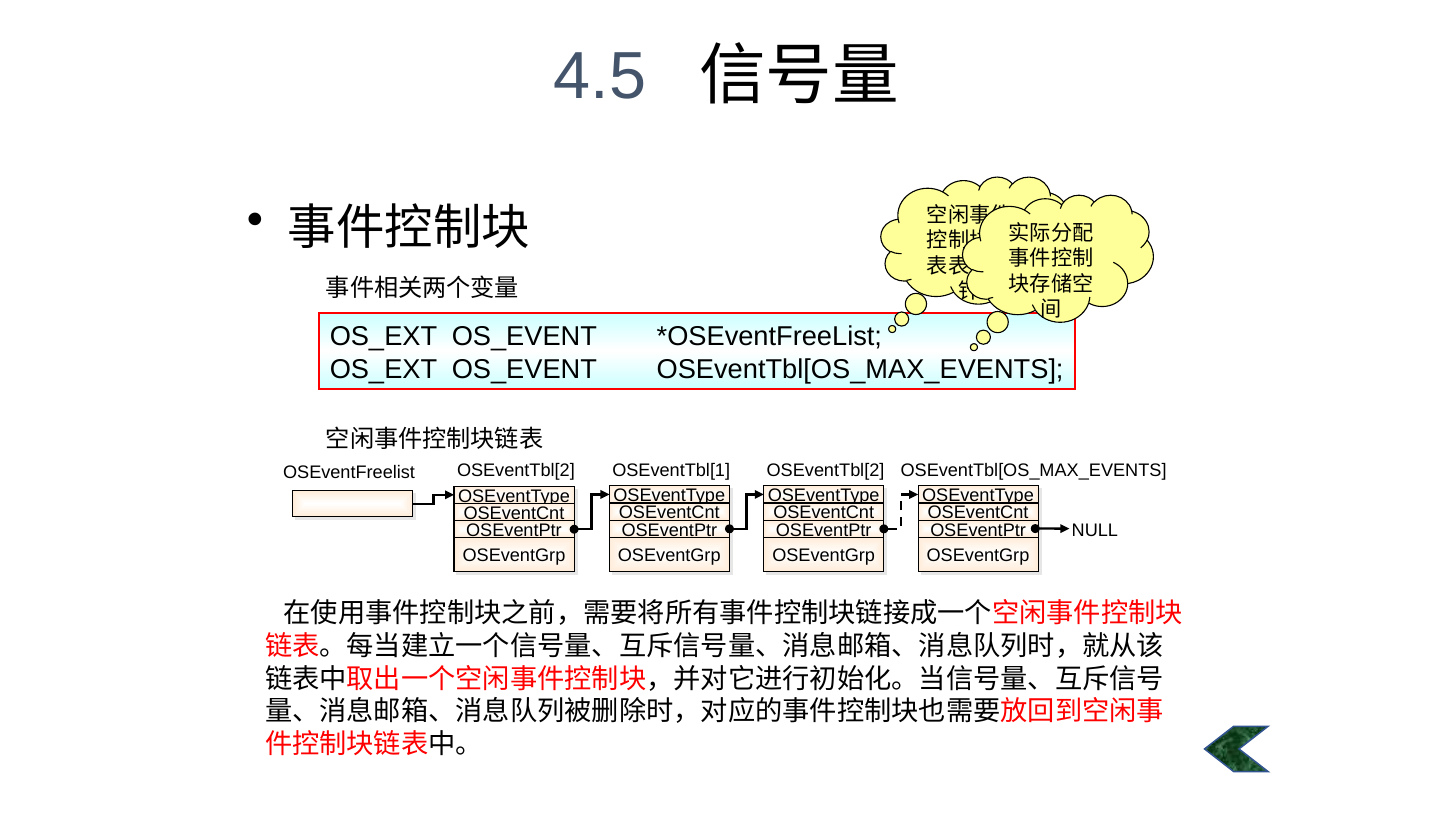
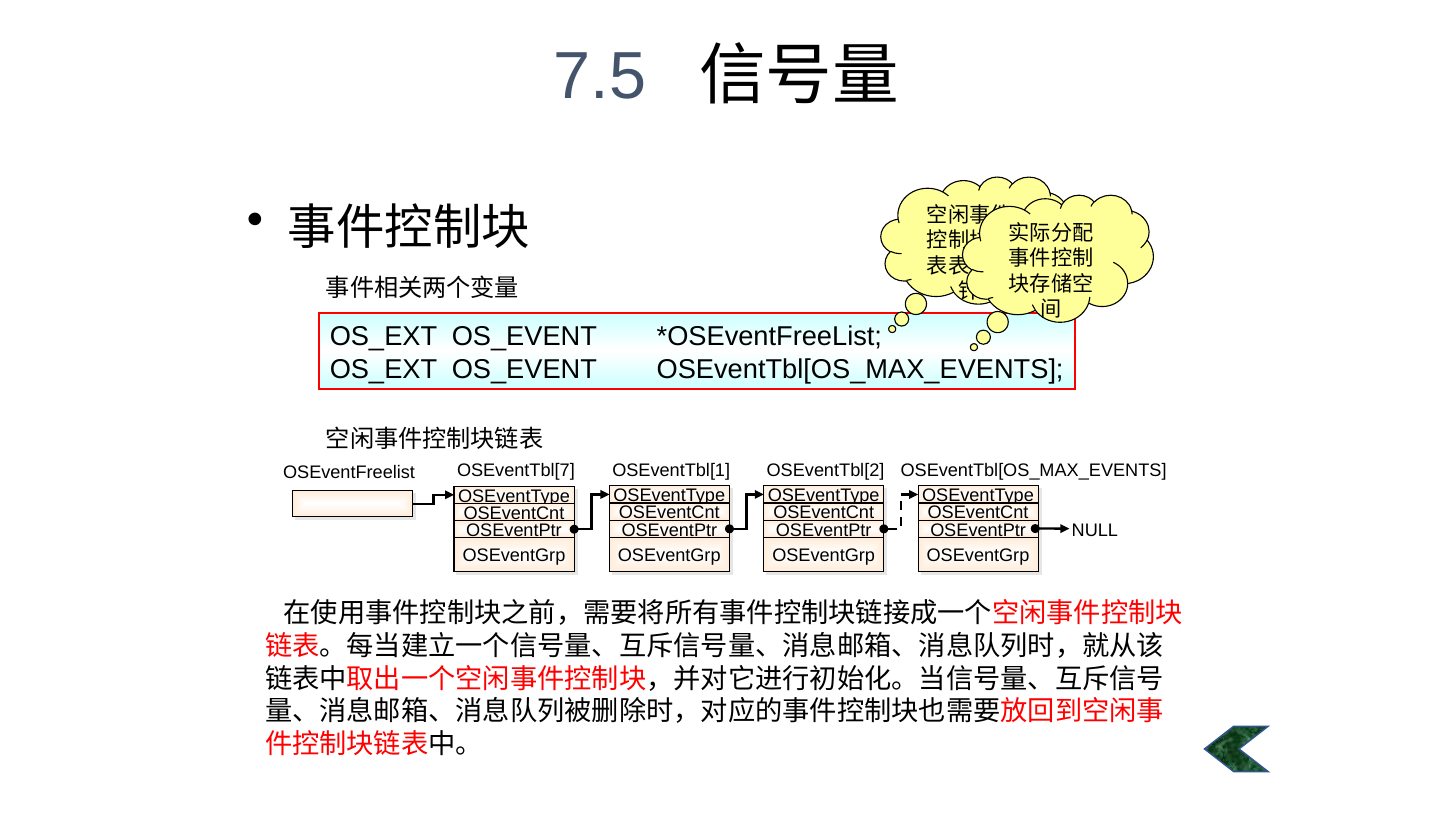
4.5: 4.5 -> 7.5 (600, 77)
OSEventTbl[2: OSEventTbl[2 -> OSEventTbl[7 (516, 471)
